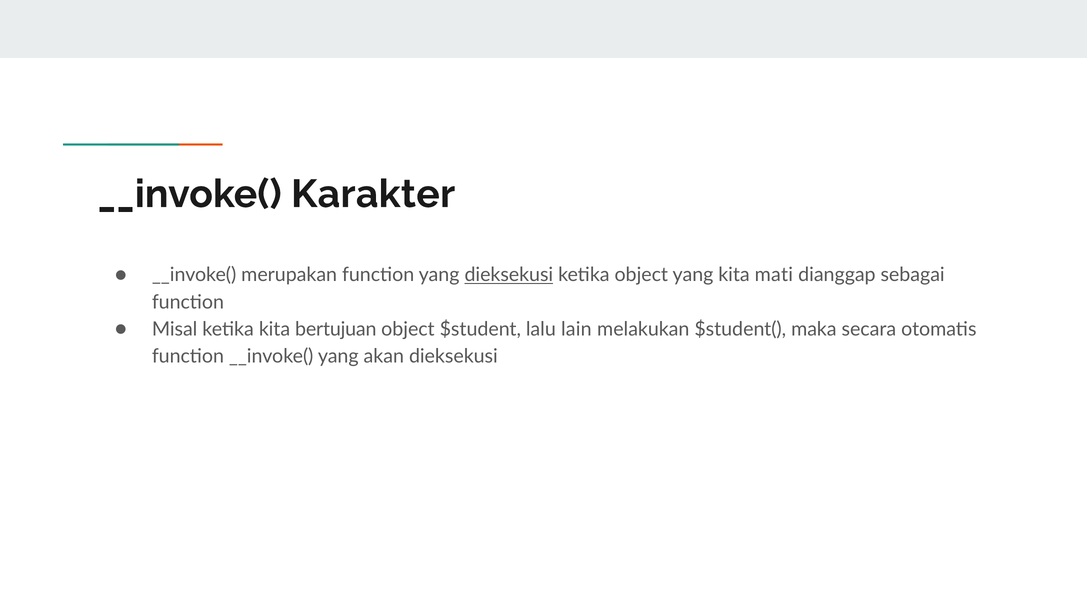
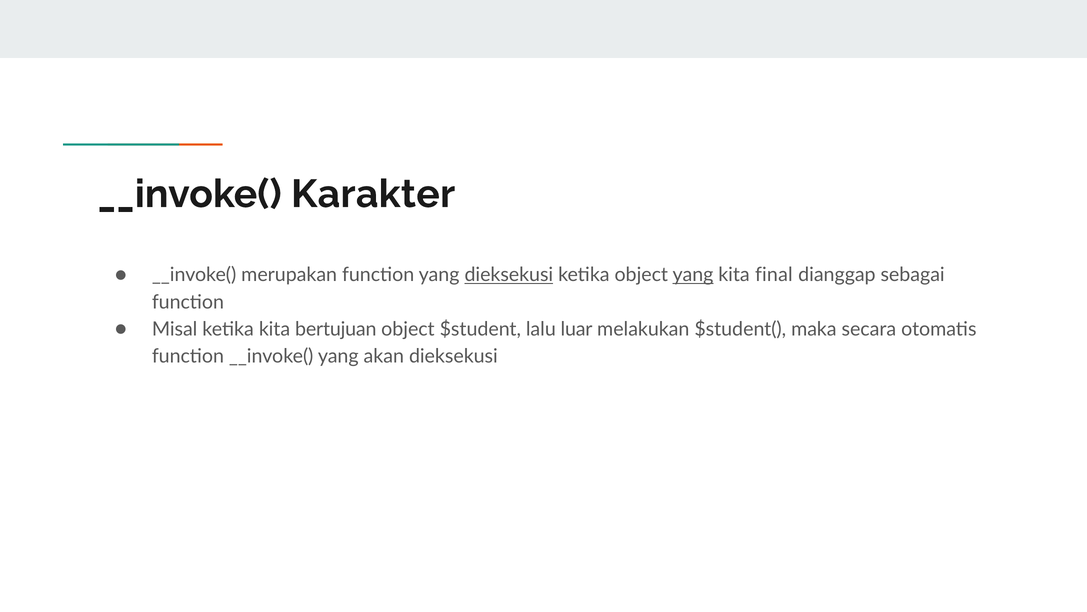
yang underline: none -> present (693, 275)
mati: mati -> final (774, 275)
lain: lain -> luar (577, 329)
